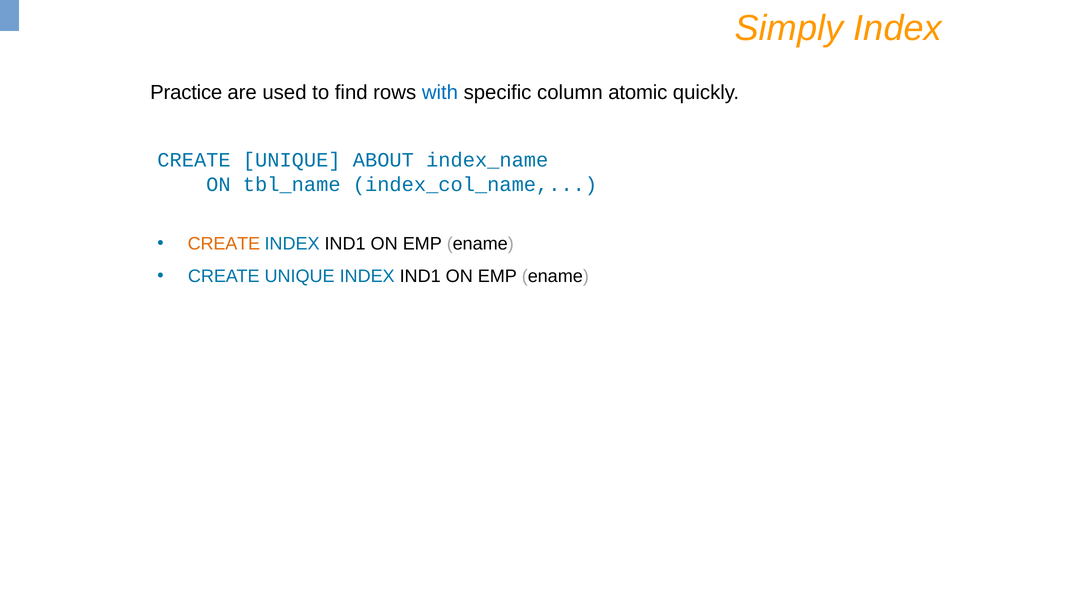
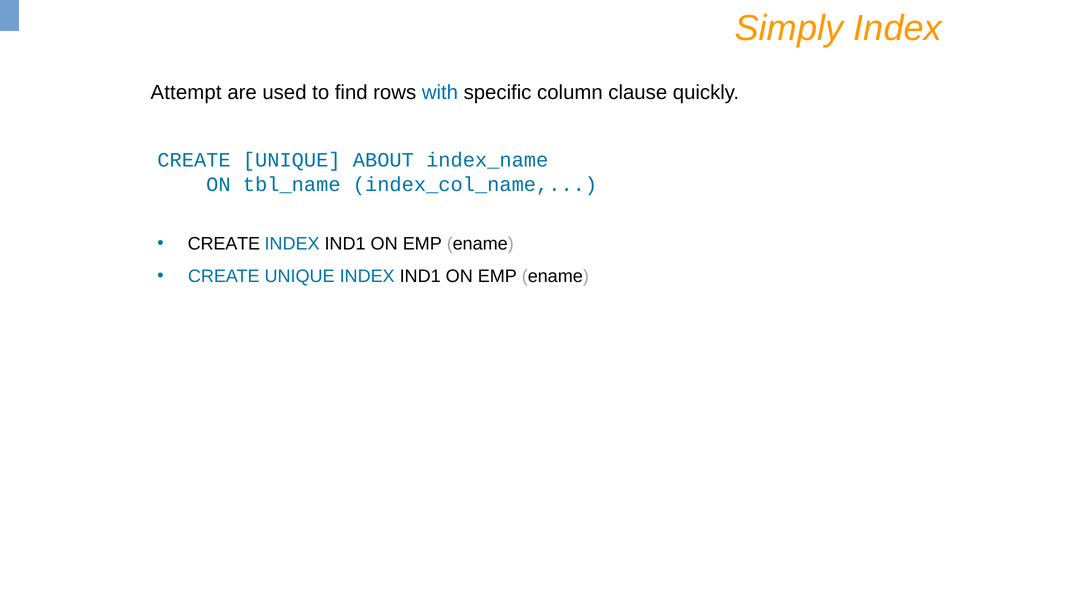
Practice: Practice -> Attempt (186, 92)
atomic: atomic -> clause (638, 92)
CREATE colour: orange -> black (224, 244)
